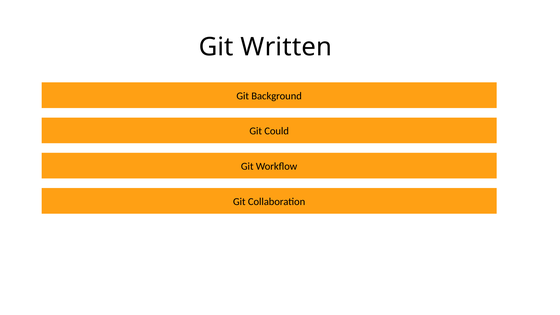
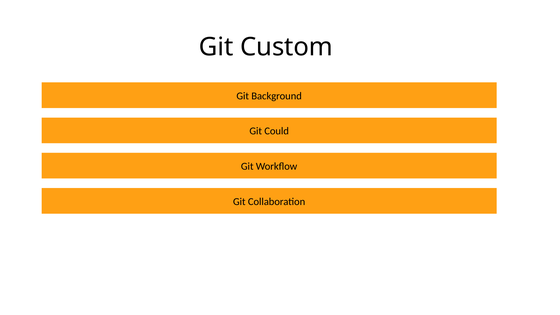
Written: Written -> Custom (287, 47)
